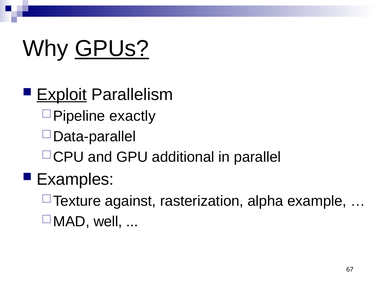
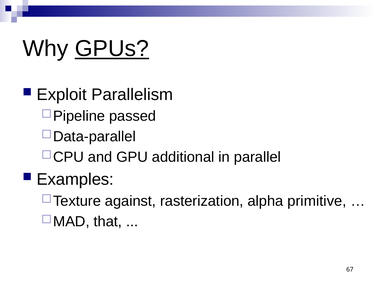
Exploit underline: present -> none (62, 95)
exactly: exactly -> passed (133, 116)
example: example -> primitive (317, 201)
well: well -> that (108, 221)
